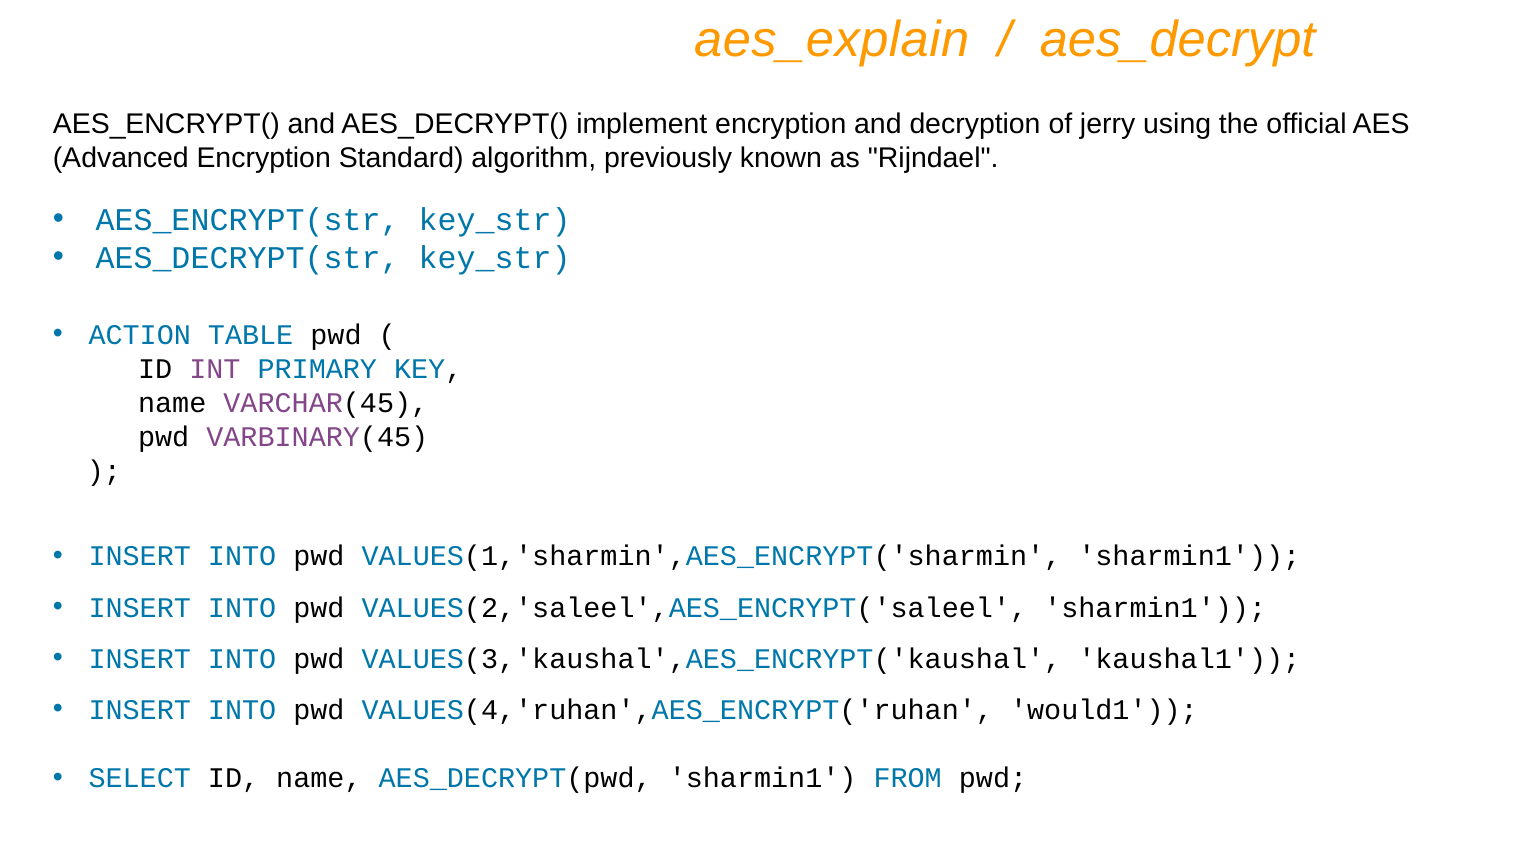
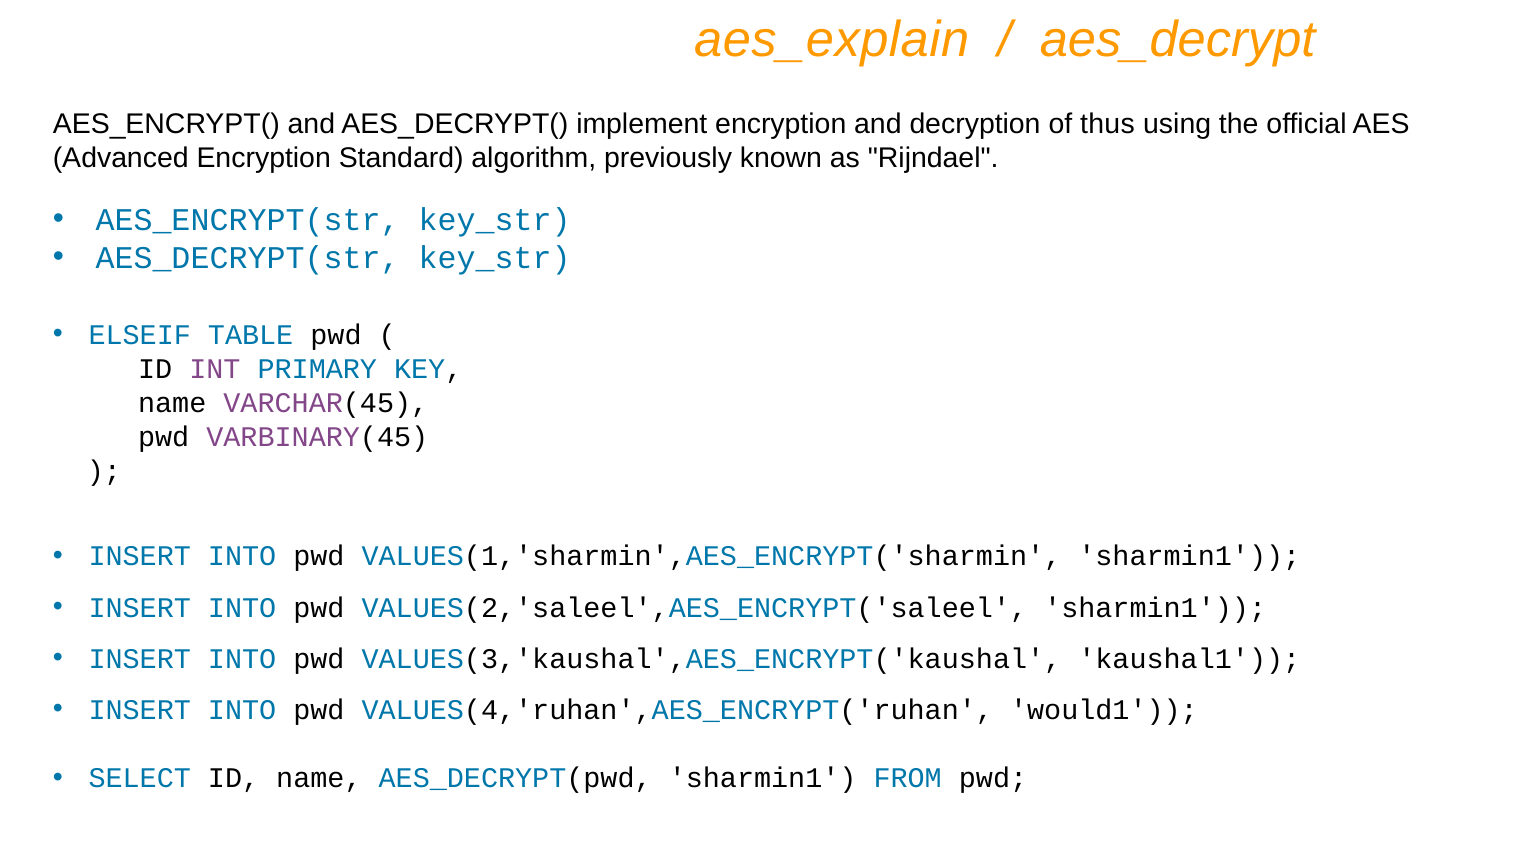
jerry: jerry -> thus (1108, 124)
ACTION: ACTION -> ELSEIF (140, 335)
